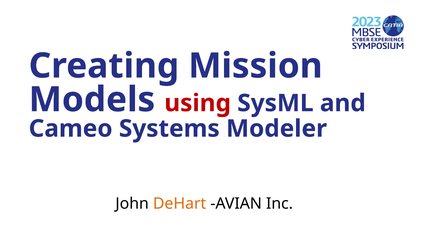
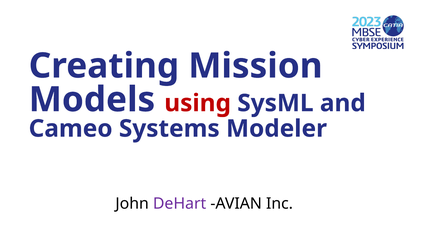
DeHart colour: orange -> purple (180, 204)
